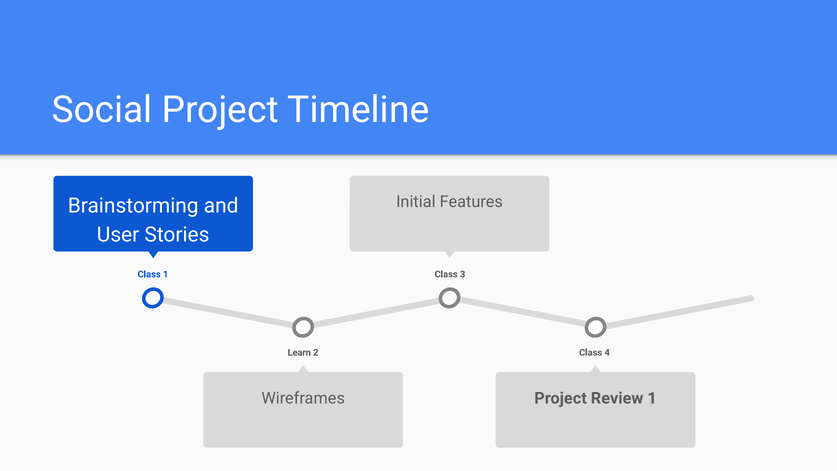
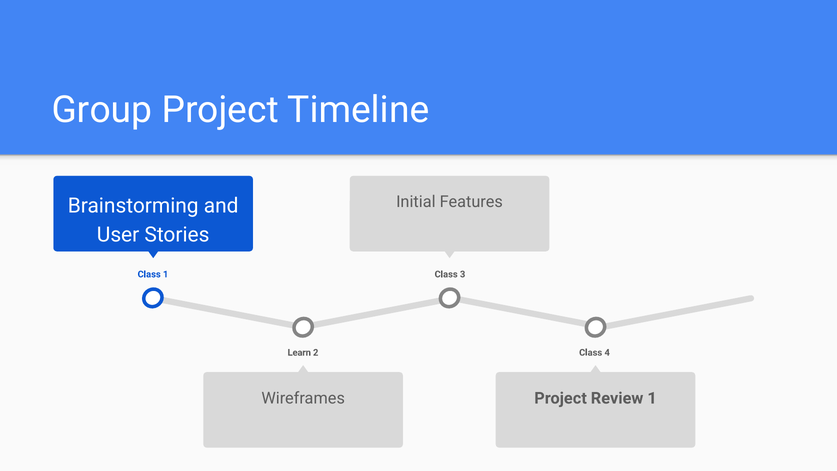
Social: Social -> Group (102, 110)
